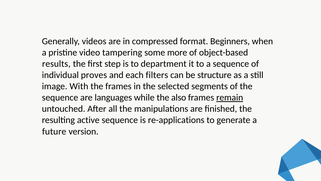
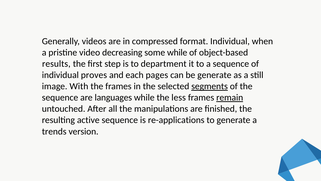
format Beginners: Beginners -> Individual (230, 41)
tampering: tampering -> decreasing (122, 52)
some more: more -> while (177, 52)
filters: filters -> pages (157, 75)
be structure: structure -> generate (214, 75)
segments underline: none -> present (210, 86)
also: also -> less (179, 97)
future: future -> trends (54, 131)
